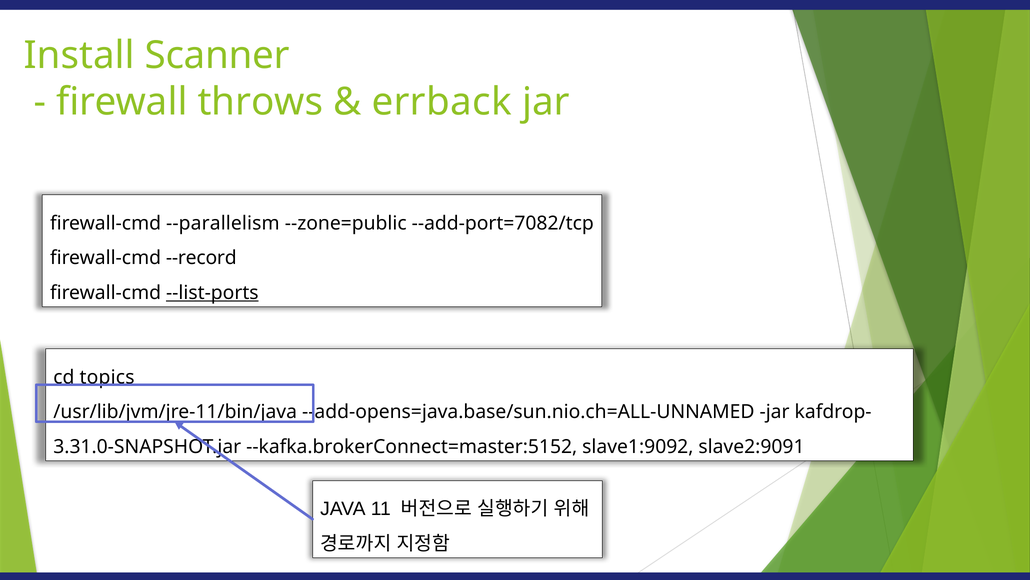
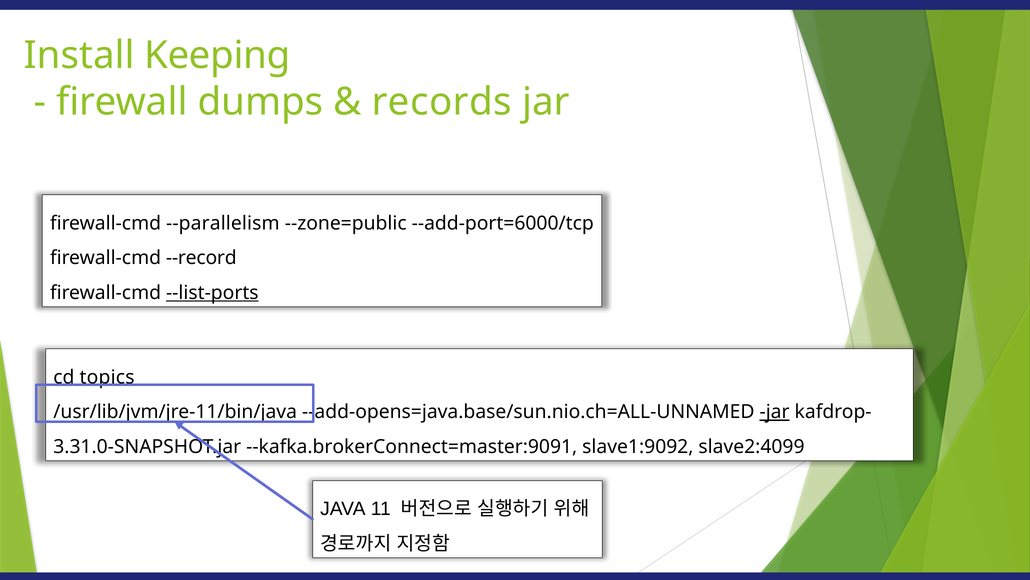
Scanner: Scanner -> Keeping (217, 56)
throws: throws -> dumps (260, 102)
errback: errback -> records (442, 102)
--add-port=7082/tcp: --add-port=7082/tcp -> --add-port=6000/tcp (503, 223)
jar underline: none -> present (775, 412)
--kafka.brokerConnect=master:5152: --kafka.brokerConnect=master:5152 -> --kafka.brokerConnect=master:9091 (412, 446)
slave2:9091: slave2:9091 -> slave2:4099 (752, 446)
